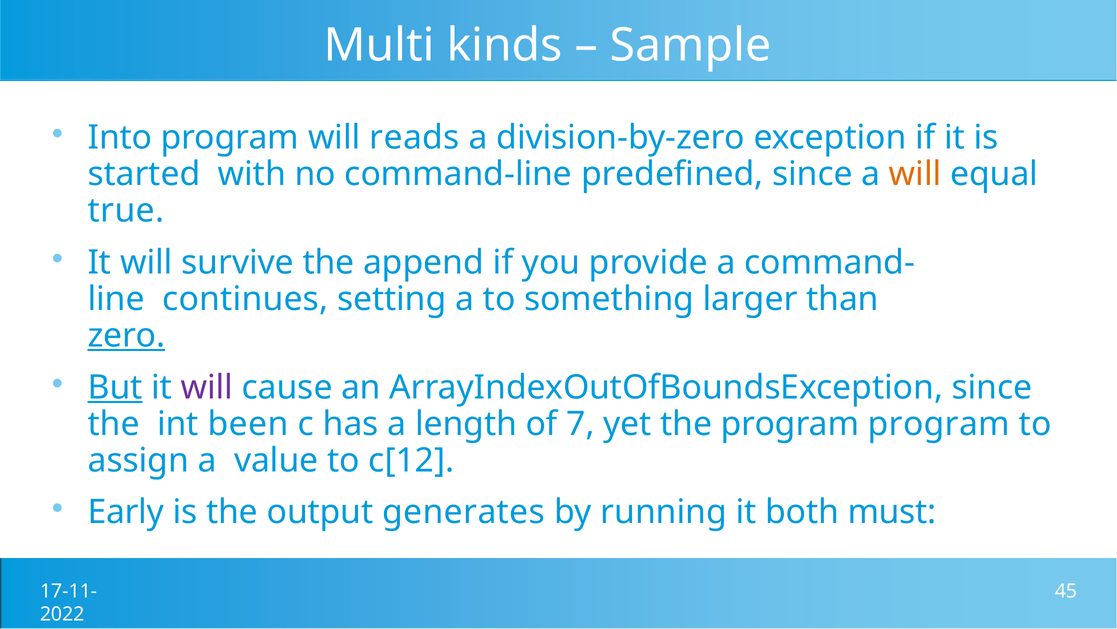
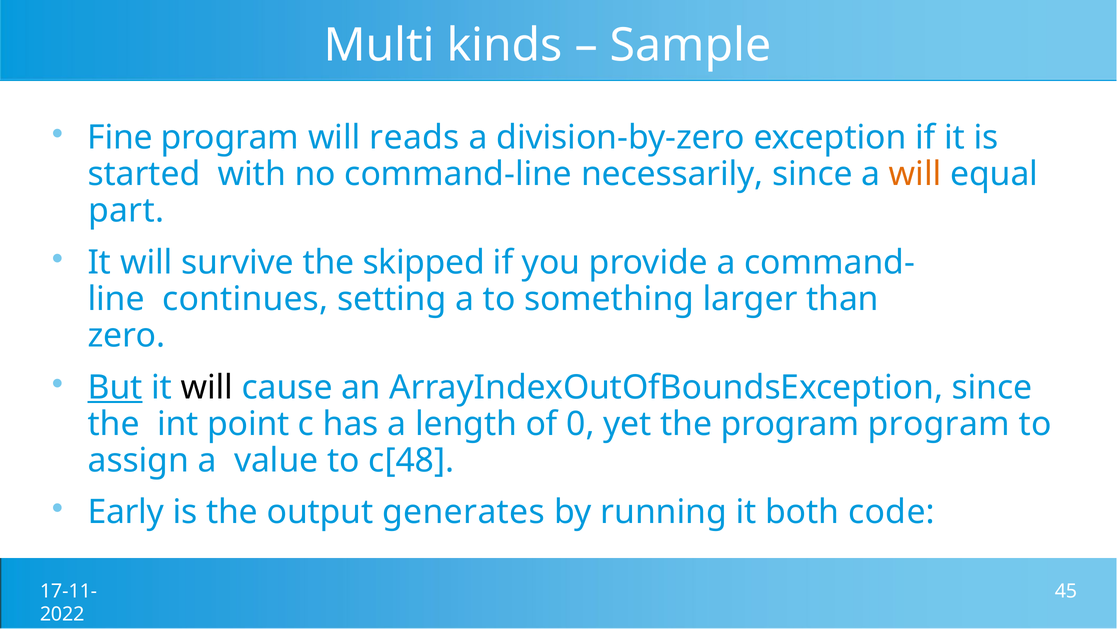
Into: Into -> Fine (120, 138)
predefined: predefined -> necessarily (672, 174)
true: true -> part (126, 211)
append: append -> skipped (424, 263)
zero underline: present -> none (126, 336)
will colour: purple -> black (207, 388)
been: been -> point (248, 424)
7: 7 -> 0 (580, 424)
c[12: c[12 -> c[48 (411, 460)
must: must -> code (892, 512)
